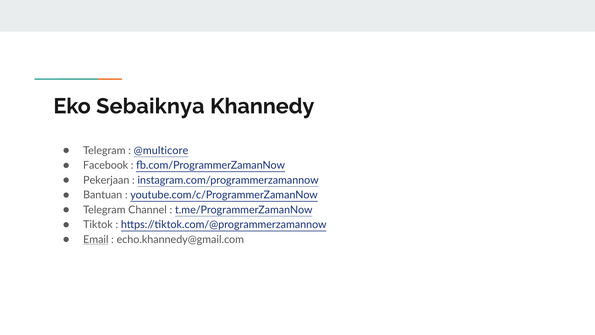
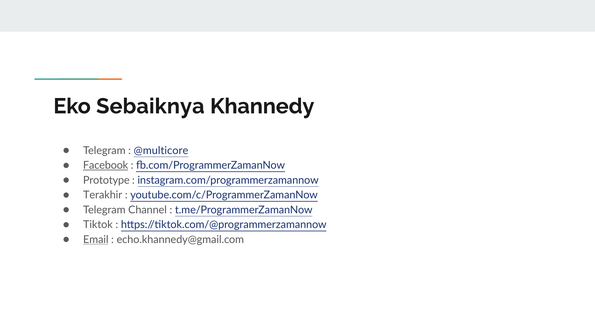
Facebook underline: none -> present (106, 165)
Pekerjaan: Pekerjaan -> Prototype (106, 180)
Bantuan: Bantuan -> Terakhir (103, 195)
